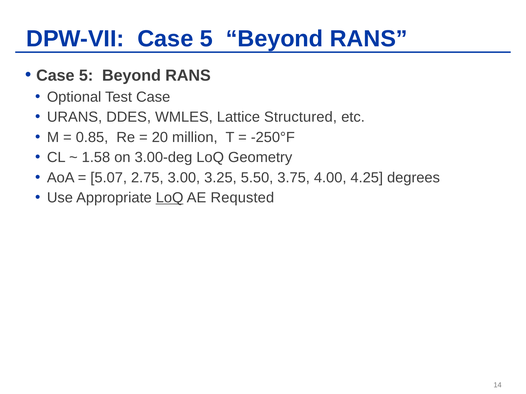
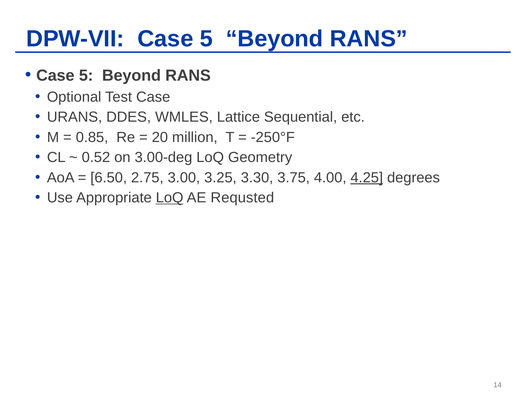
Structured: Structured -> Sequential (301, 117)
1.58: 1.58 -> 0.52 (96, 158)
5.07: 5.07 -> 6.50 (109, 178)
5.50: 5.50 -> 3.30 (257, 178)
4.25 underline: none -> present (367, 178)
